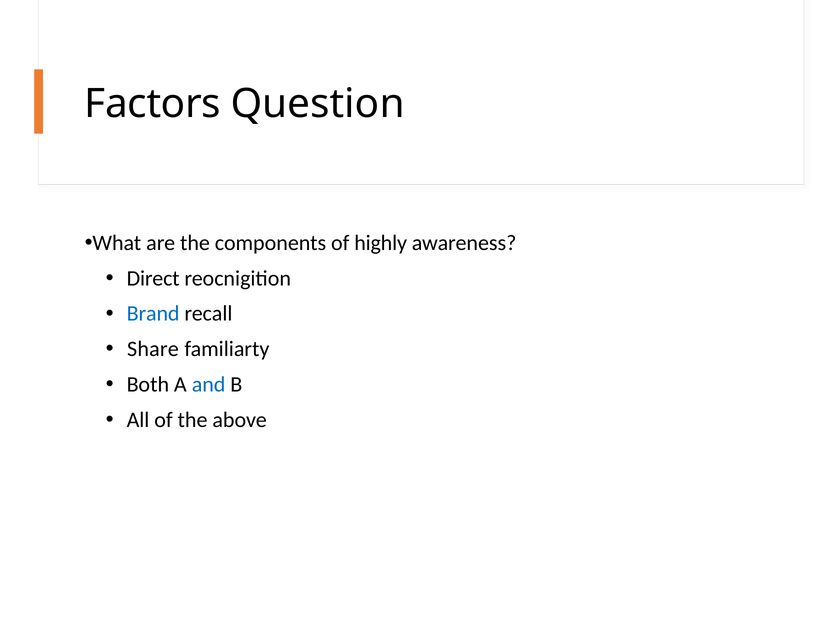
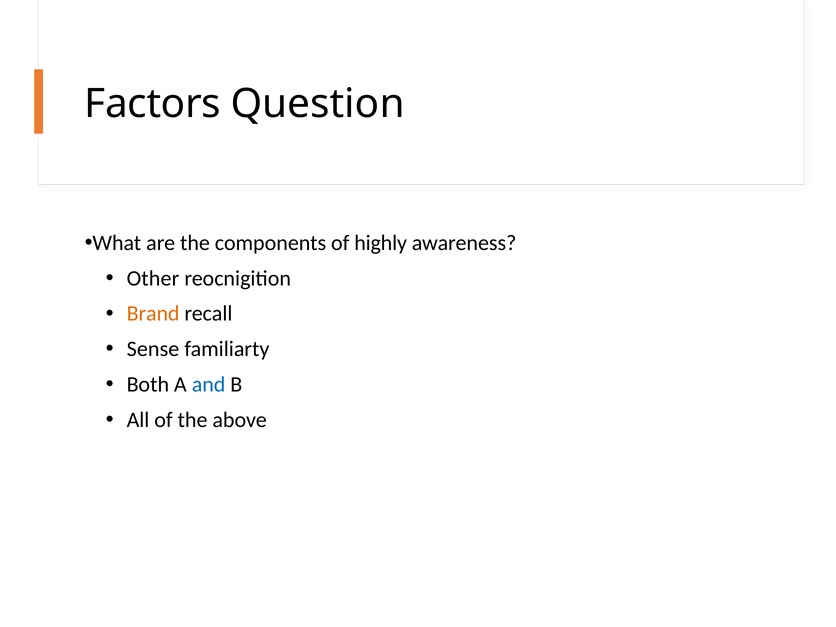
Direct: Direct -> Other (153, 278)
Brand colour: blue -> orange (153, 314)
Share: Share -> Sense (153, 349)
